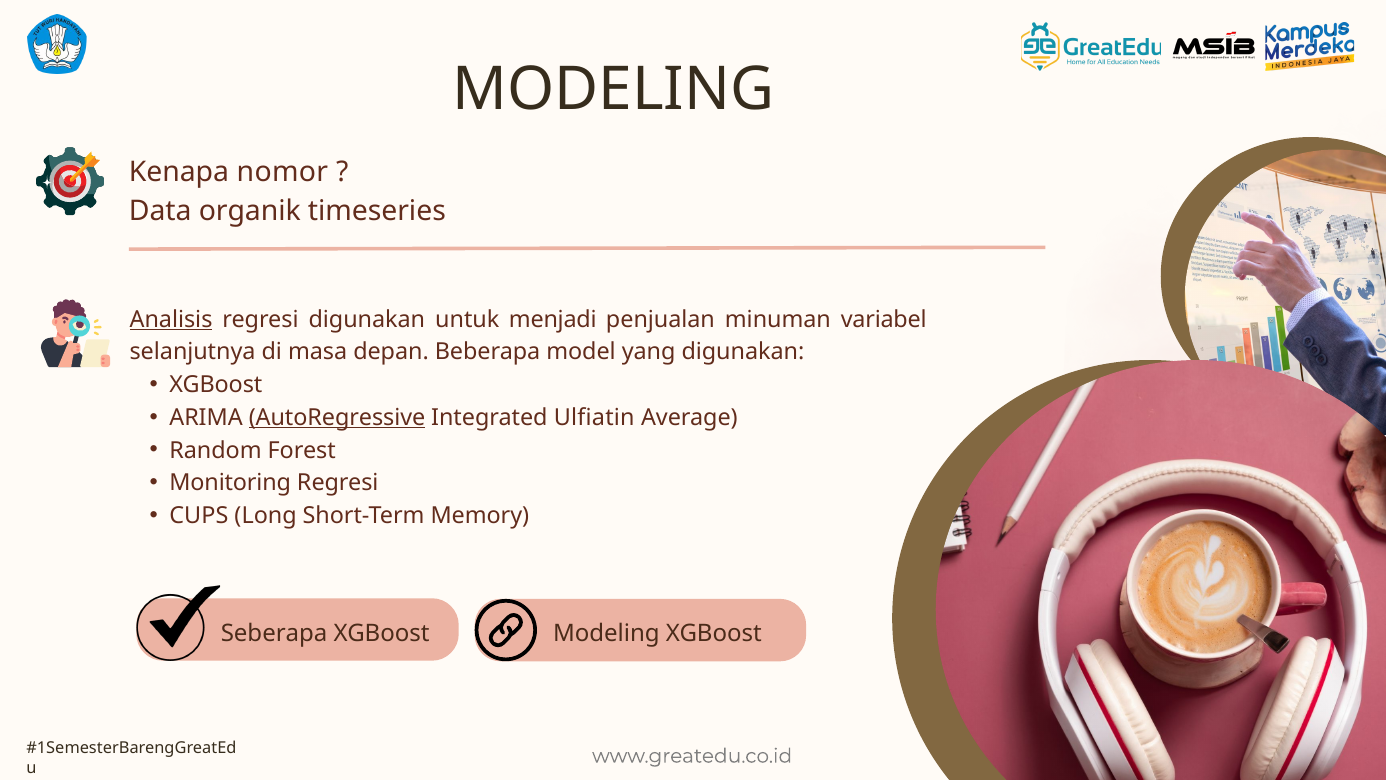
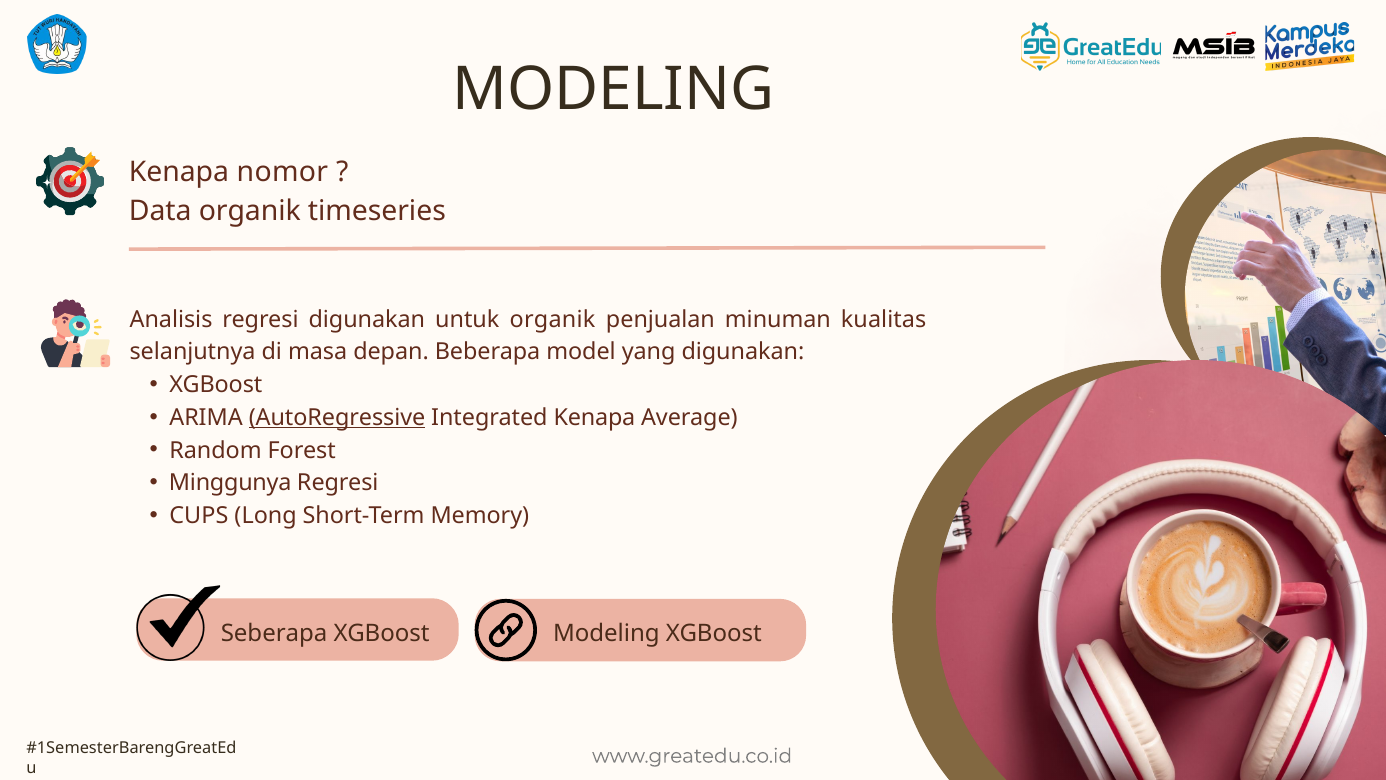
Analisis underline: present -> none (171, 319)
untuk menjadi: menjadi -> organik (553, 319)
variabel: variabel -> kualitas (884, 319)
Integrated Ulfiatin: Ulfiatin -> Kenapa (594, 417)
Monitoring: Monitoring -> Minggunya (230, 483)
